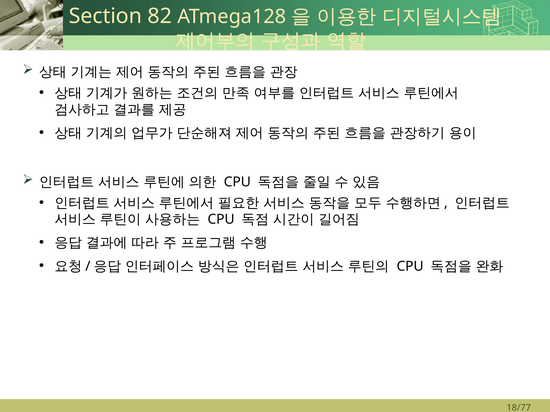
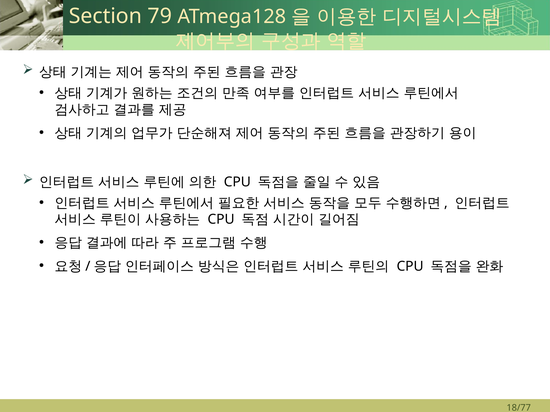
82: 82 -> 79 (160, 16)
